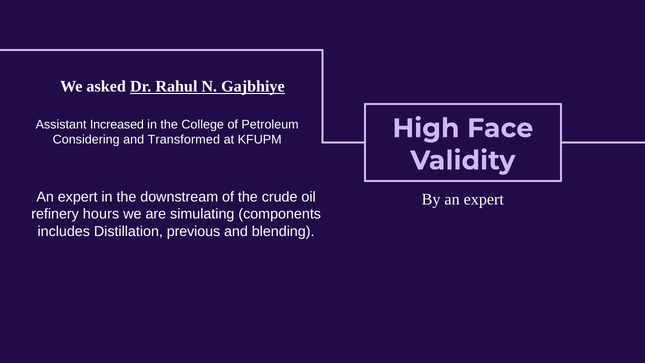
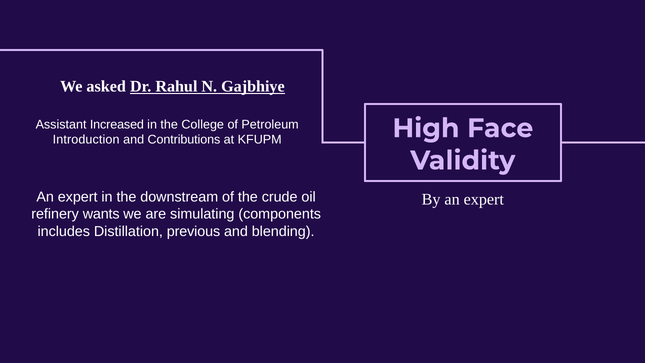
Considering: Considering -> Introduction (86, 140)
Transformed: Transformed -> Contributions (184, 140)
hours: hours -> wants (101, 214)
